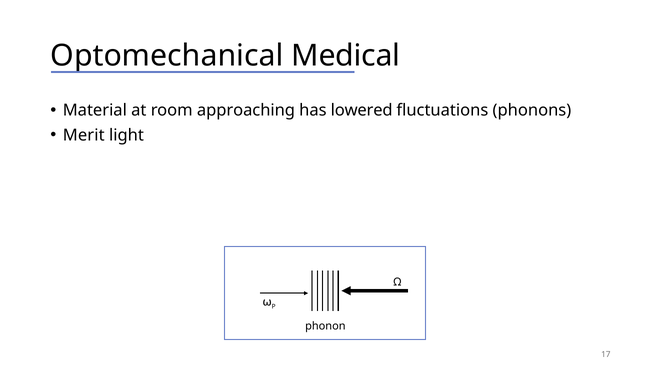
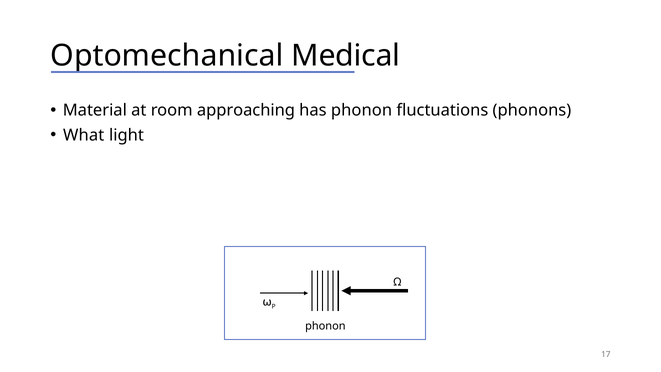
has lowered: lowered -> phonon (362, 110)
Merit: Merit -> What (84, 135)
